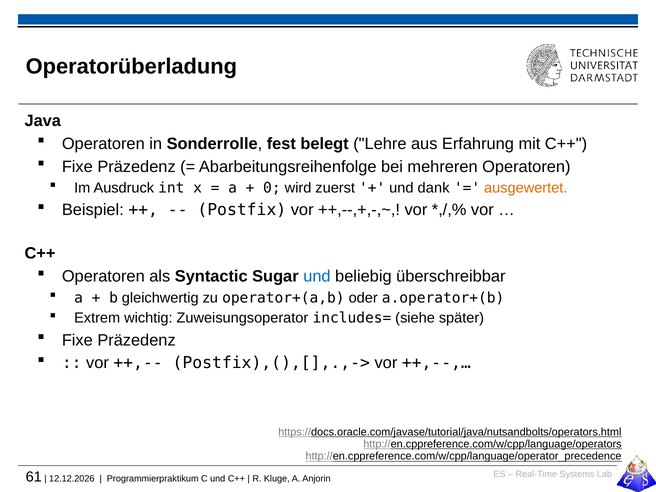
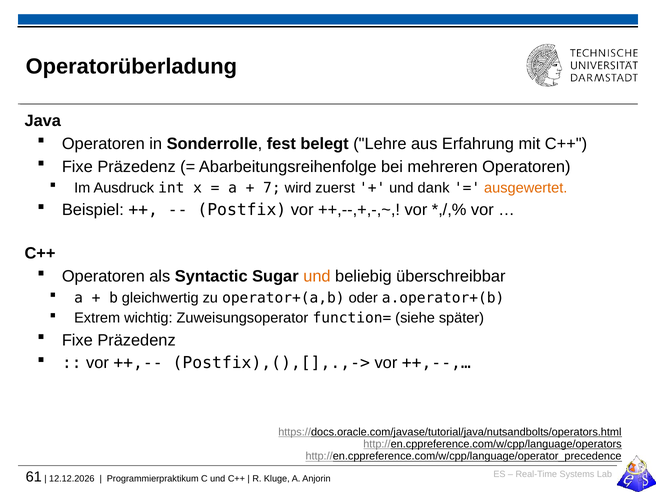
0: 0 -> 7 (272, 188)
und colour: blue -> orange (317, 276)
includes=: includes= -> function= (352, 318)
